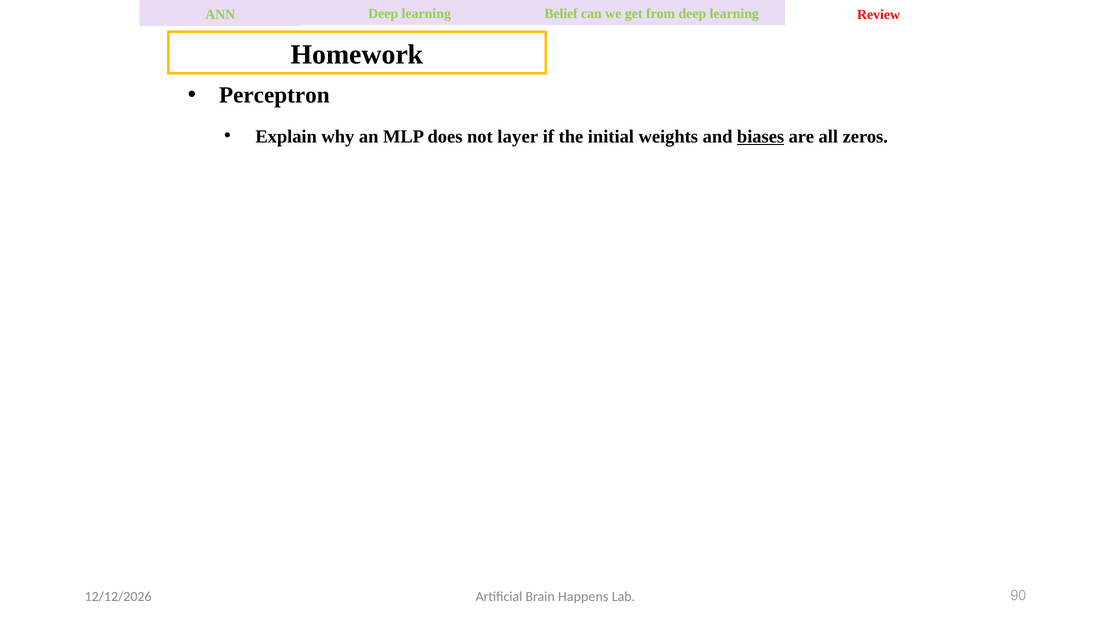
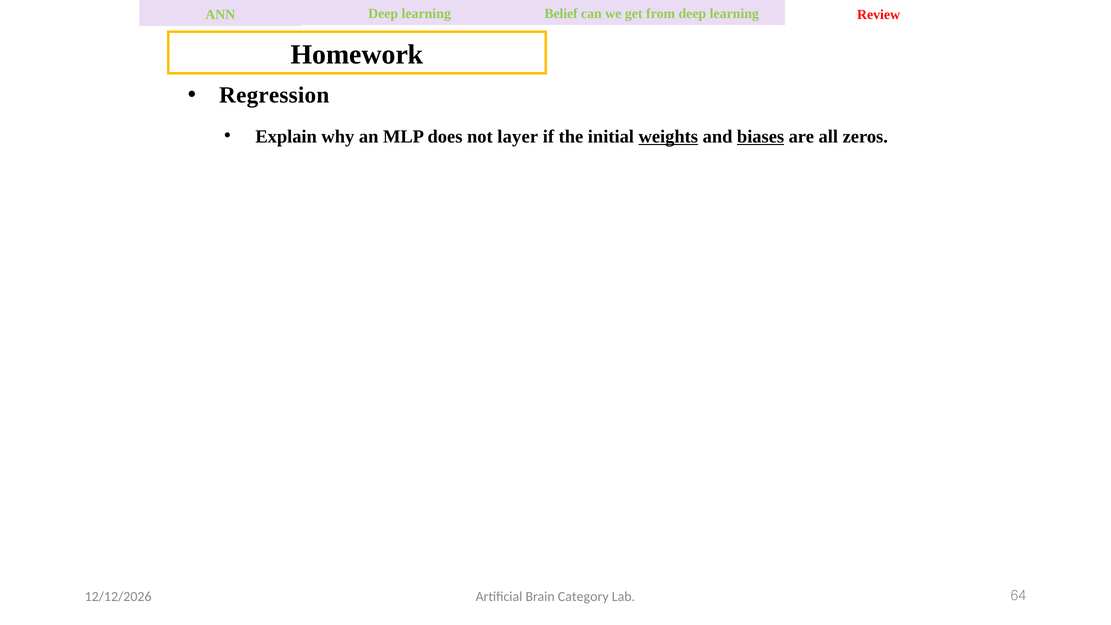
Perceptron: Perceptron -> Regression (274, 95)
weights underline: none -> present (668, 136)
Happens: Happens -> Category (583, 597)
90: 90 -> 64 (1018, 595)
